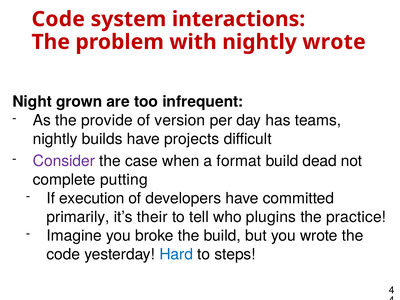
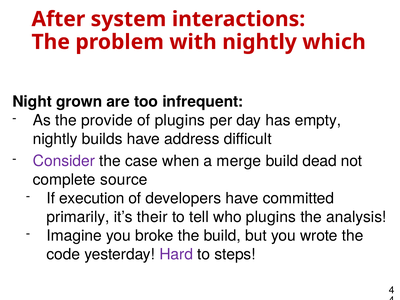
Code: Code -> After (58, 19)
nightly wrote: wrote -> which (334, 42)
of version: version -> plugins (180, 120)
teams: teams -> empty (318, 120)
projects: projects -> address (192, 139)
format: format -> merge (239, 161)
putting: putting -> source (124, 180)
practice: practice -> analysis (356, 217)
Hard colour: blue -> purple (176, 254)
